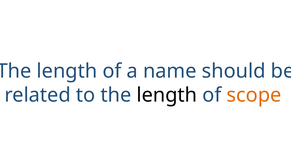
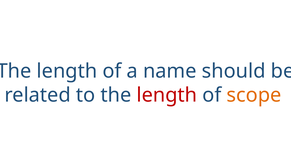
length colour: black -> red (167, 95)
